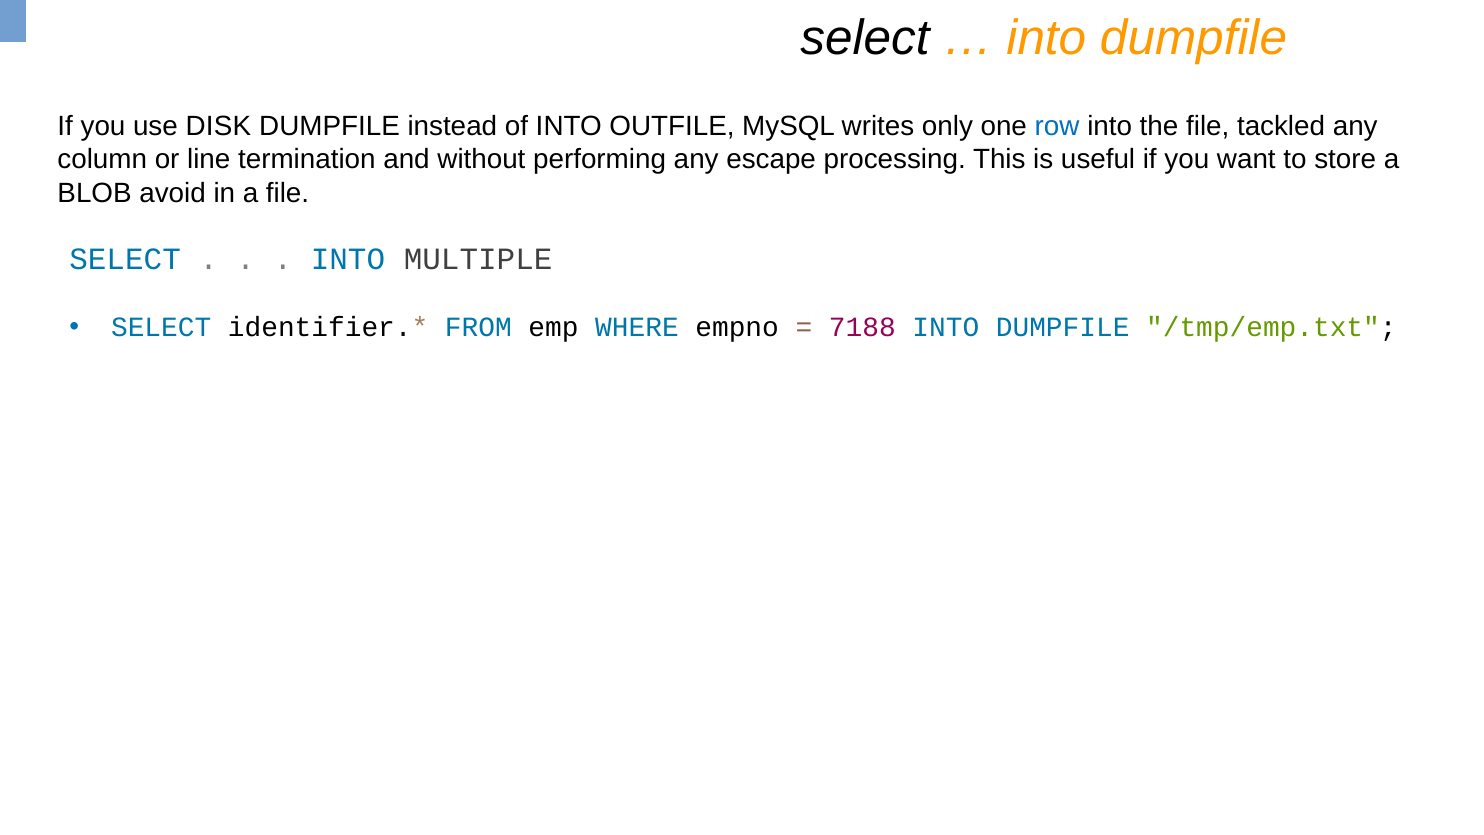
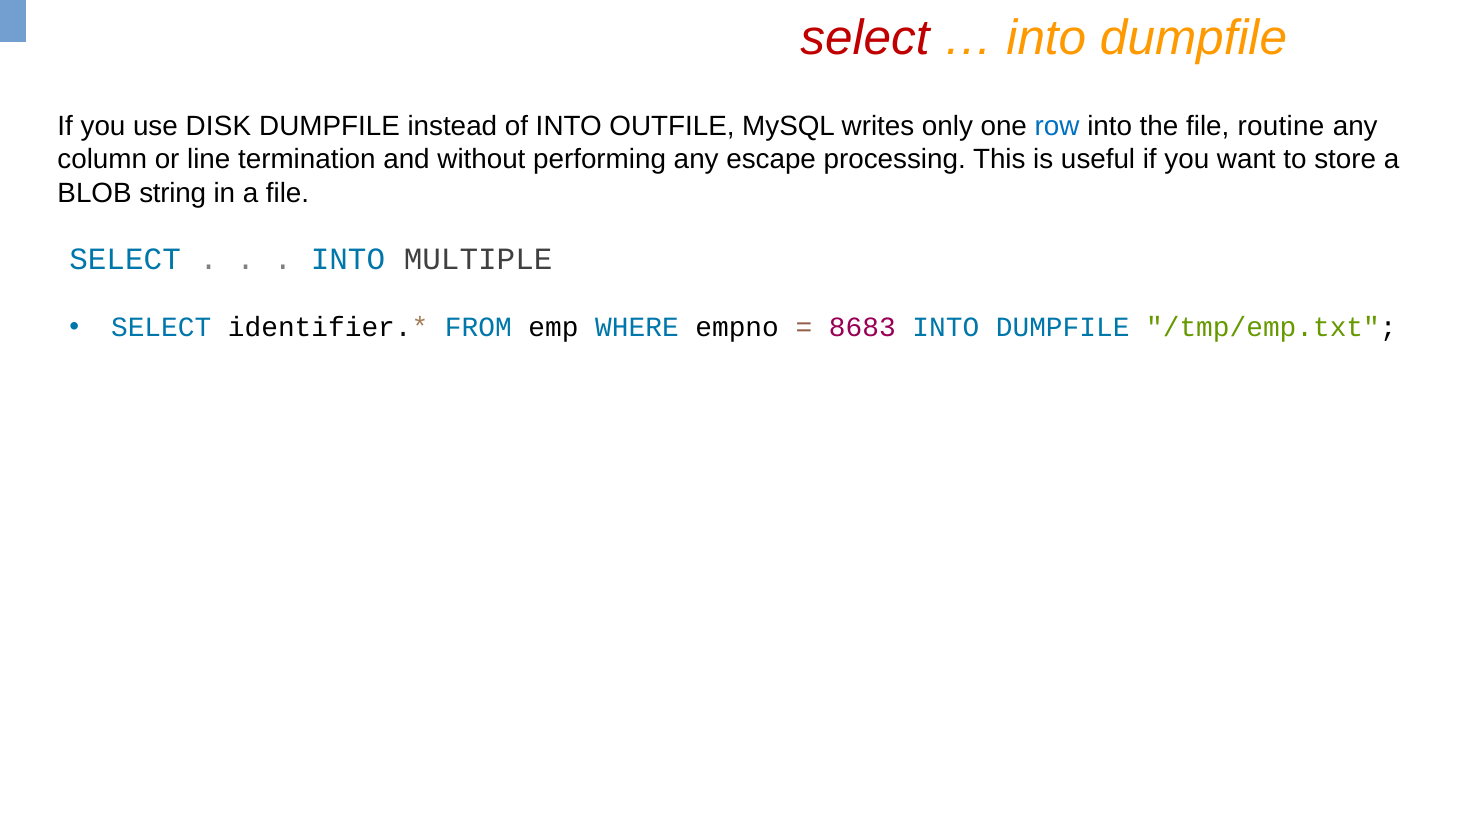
select colour: black -> red (865, 39)
tackled: tackled -> routine (1281, 126)
avoid: avoid -> string (173, 193)
7188: 7188 -> 8683 (862, 327)
